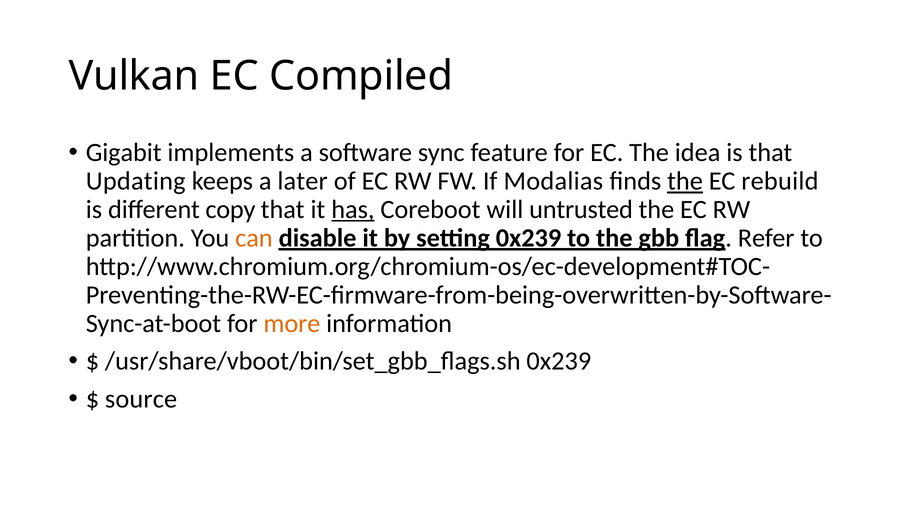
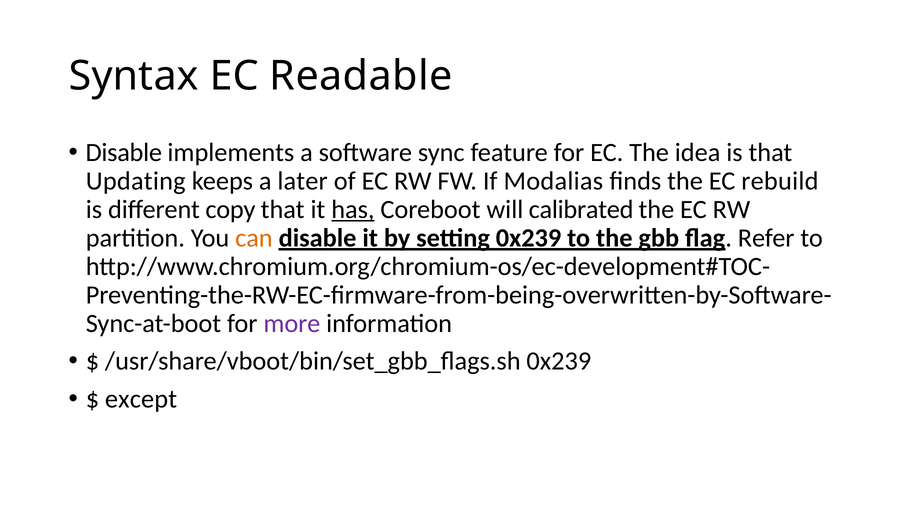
Vulkan: Vulkan -> Syntax (134, 76)
Compiled: Compiled -> Readable (361, 76)
Gigabit: Gigabit -> Disable (124, 153)
the underline: present -> none (685, 181)
untrusted: untrusted -> calibrated (581, 210)
more colour: orange -> purple (292, 323)
source: source -> except (141, 399)
